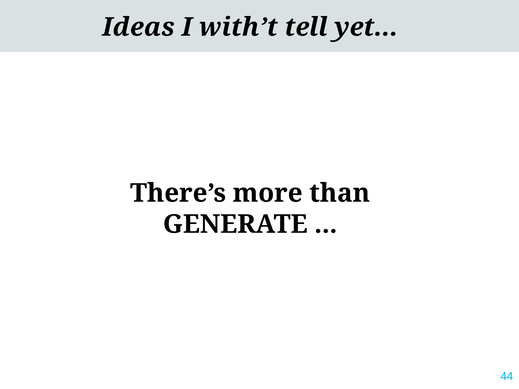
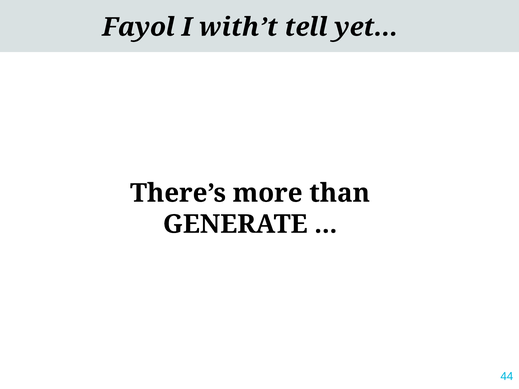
Ideas: Ideas -> Fayol (139, 27)
